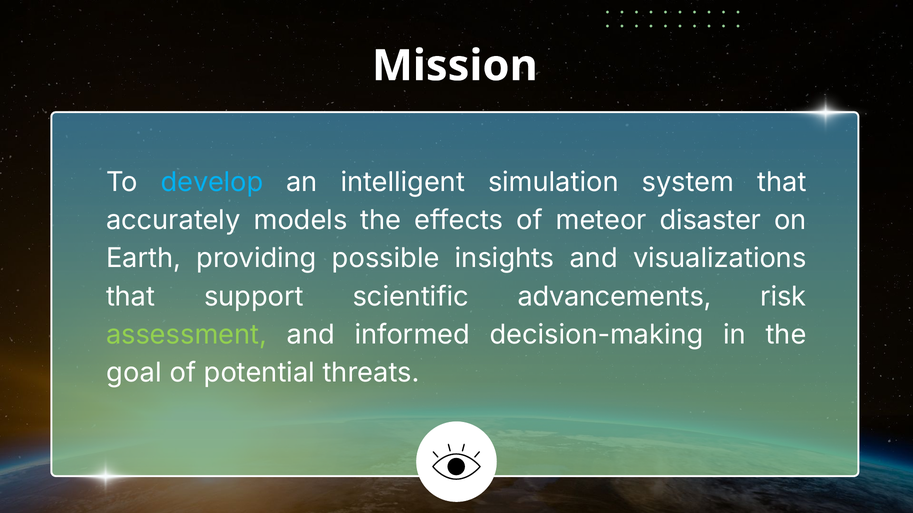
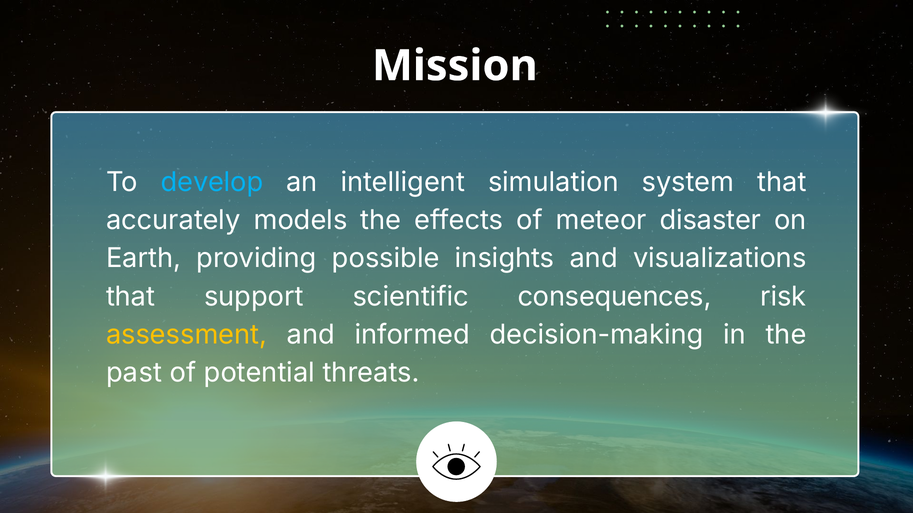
advancements: advancements -> consequences (615, 297)
assessment colour: light green -> yellow (187, 335)
goal: goal -> past (134, 373)
